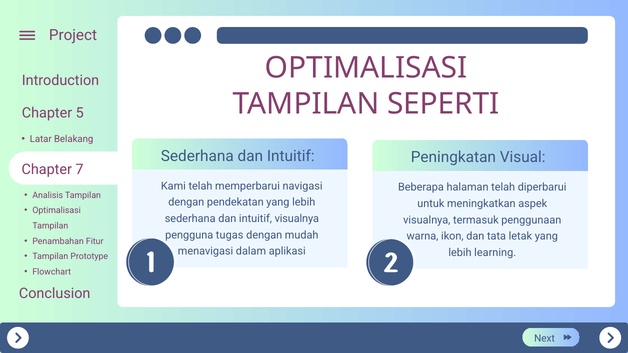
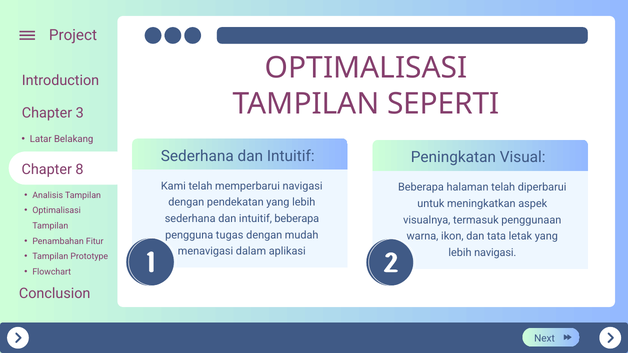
5: 5 -> 3 (80, 113)
7: 7 -> 8 (80, 169)
intuitif visualnya: visualnya -> beberapa (297, 219)
lebih learning: learning -> navigasi (495, 253)
